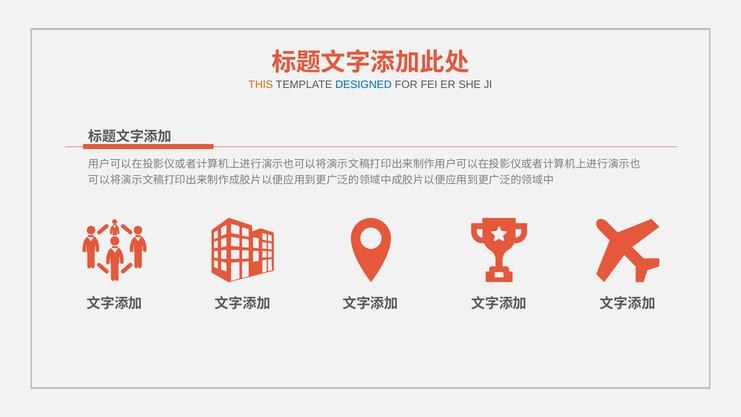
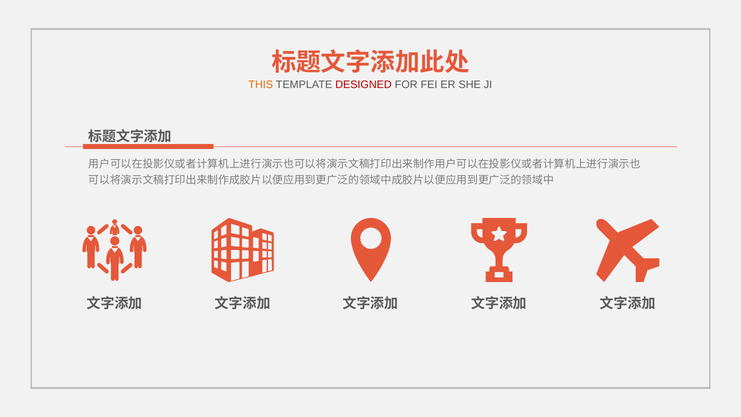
DESIGNED colour: blue -> red (363, 84)
